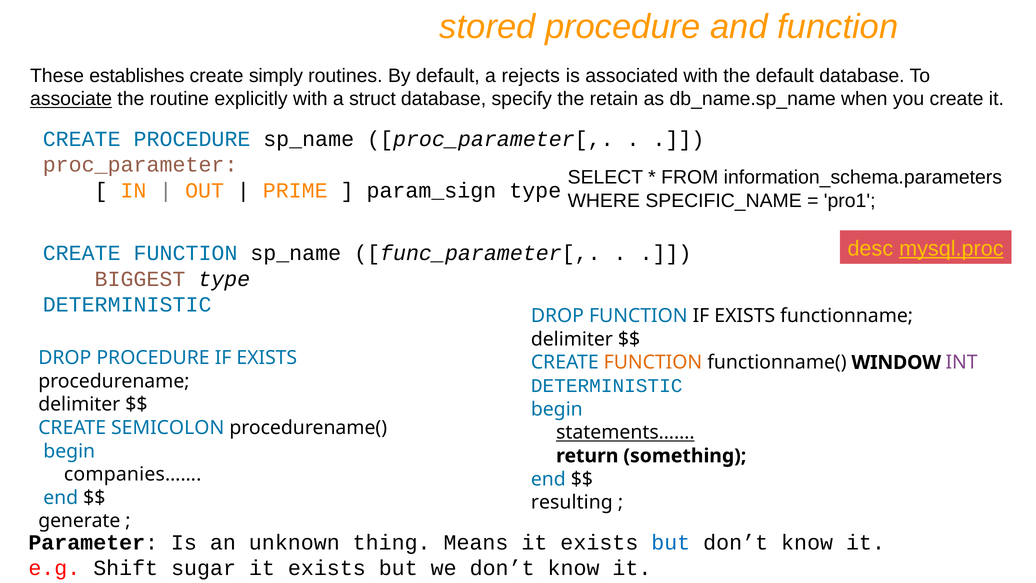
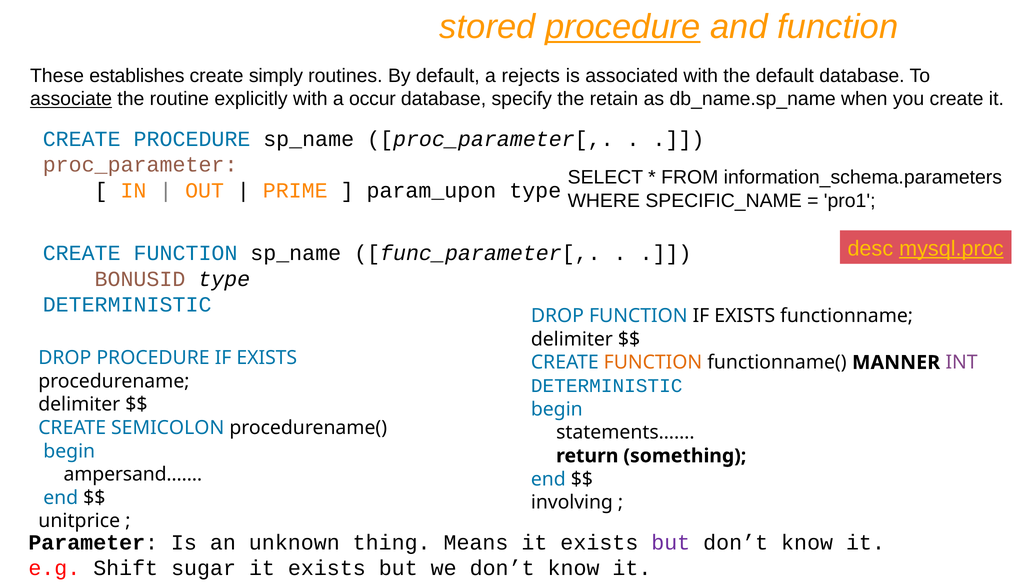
procedure underline: none -> present (623, 27)
struct: struct -> occur (372, 99)
param_sign: param_sign -> param_upon (431, 191)
BIGGEST: BIGGEST -> BONUSID (140, 279)
WINDOW: WINDOW -> MANNER (896, 362)
statements…… underline: present -> none (625, 432)
companies……: companies…… -> ampersand…… (133, 474)
resulting: resulting -> involving (572, 502)
generate: generate -> unitprice (79, 521)
but colour: blue -> purple (671, 542)
